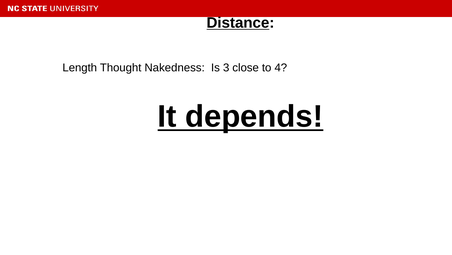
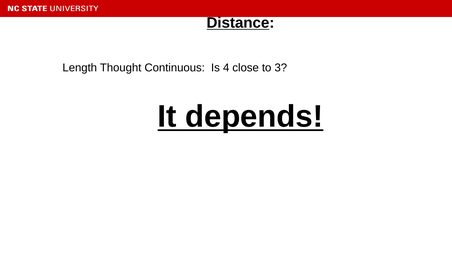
Nakedness: Nakedness -> Continuous (175, 67)
3: 3 -> 4 (226, 67)
4: 4 -> 3 (281, 67)
